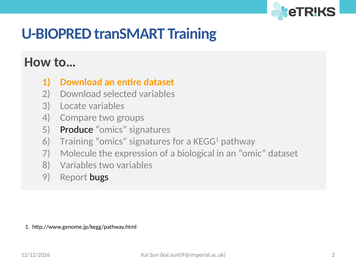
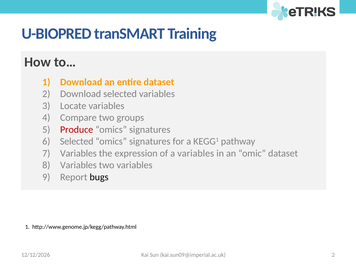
Produce colour: black -> red (77, 130)
Training: Training -> Selected (77, 141)
Molecule: Molecule -> Variables (78, 153)
a biological: biological -> variables (196, 153)
